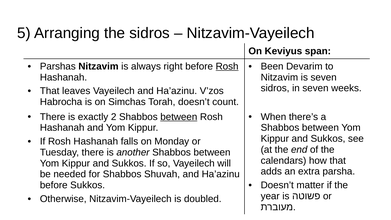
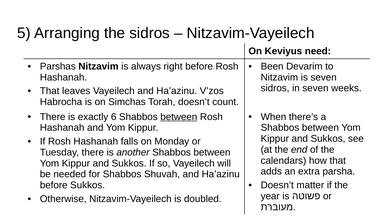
span: span -> need (318, 51)
Rosh underline: present -> none (227, 66)
2: 2 -> 6 (114, 117)
